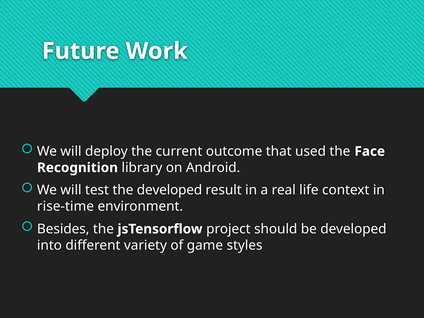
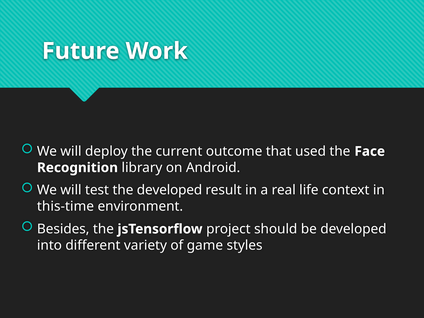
rise-time: rise-time -> this-time (65, 206)
